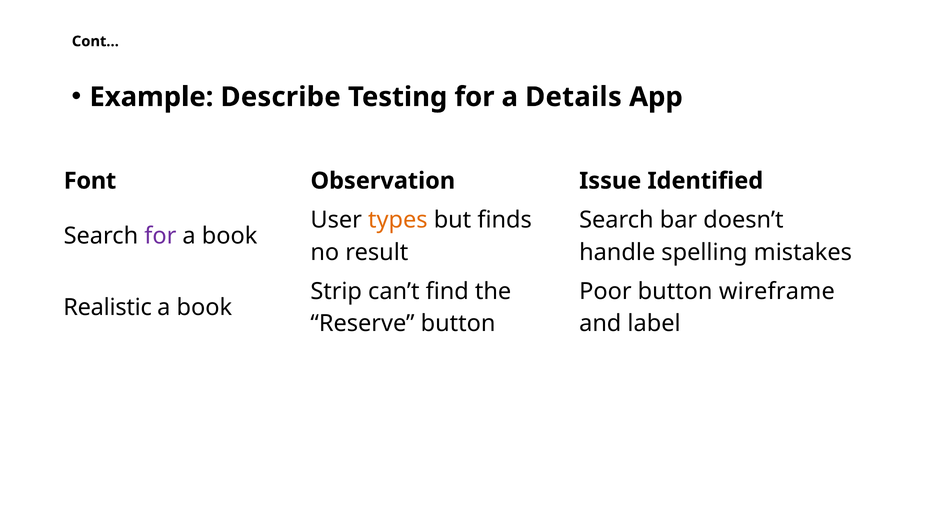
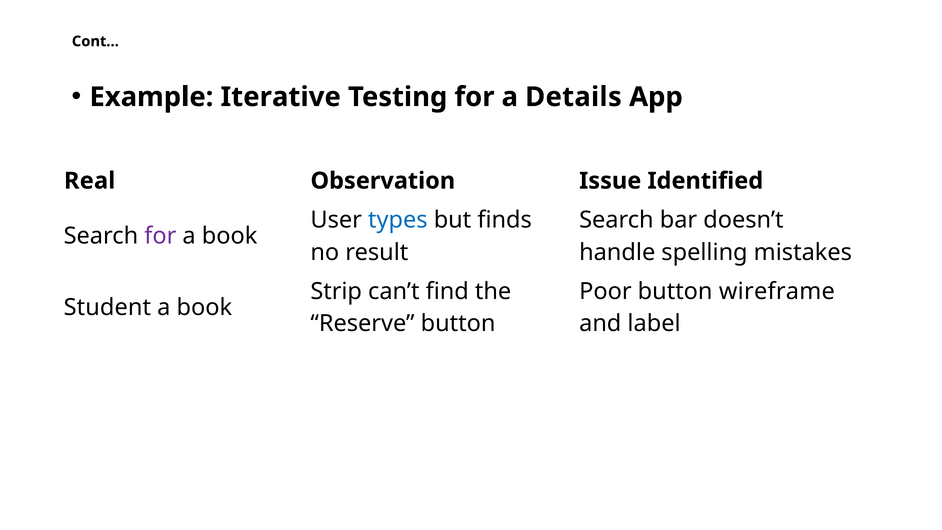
Describe: Describe -> Iterative (281, 97)
Font: Font -> Real (90, 181)
types colour: orange -> blue (398, 220)
Realistic: Realistic -> Student (107, 308)
